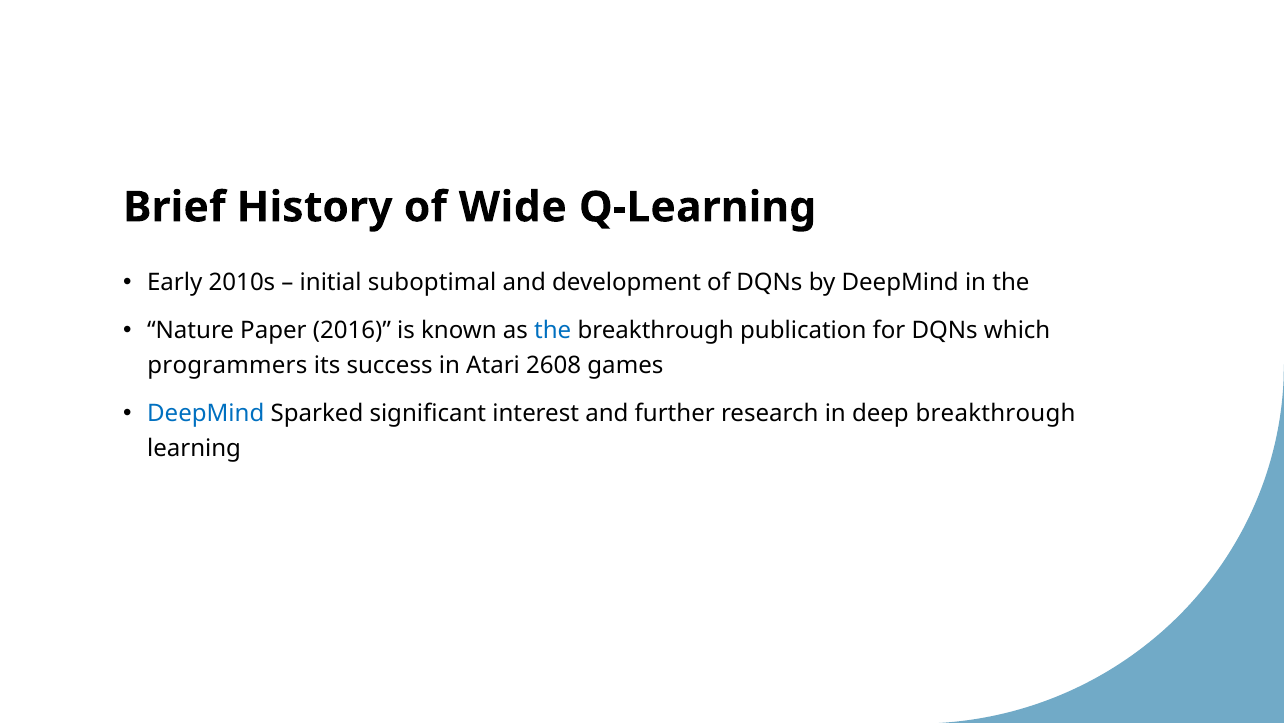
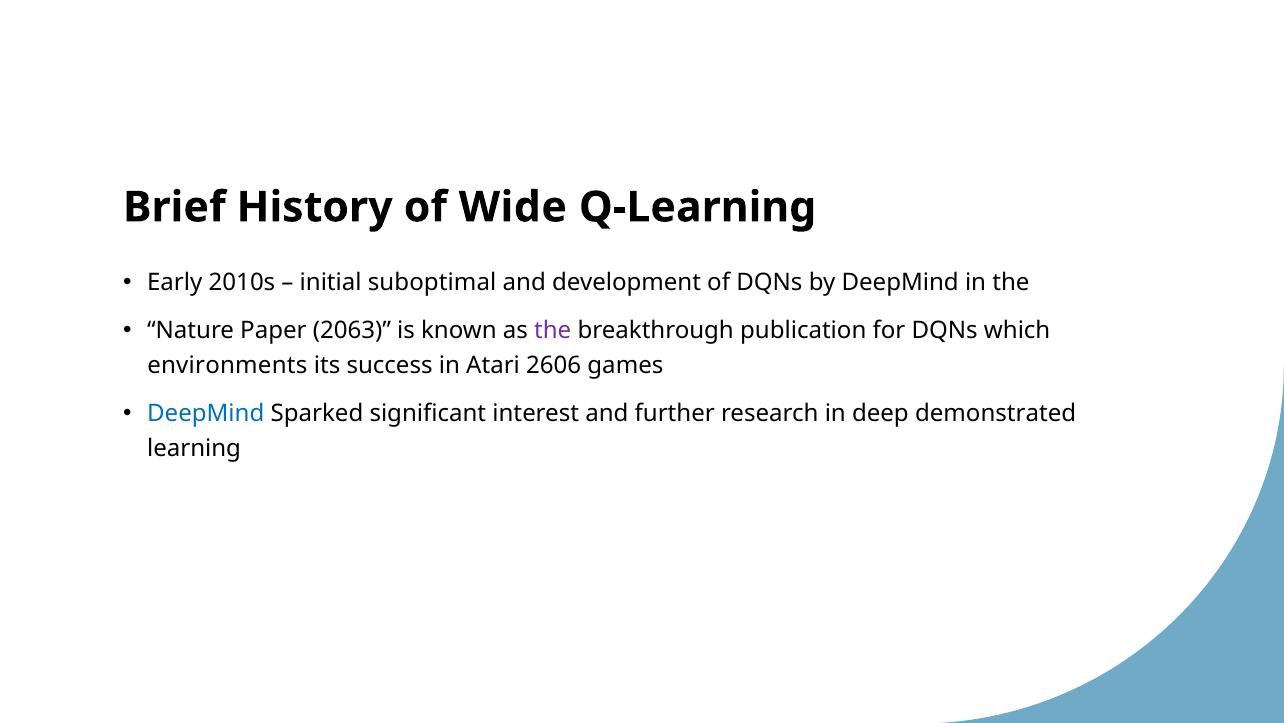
2016: 2016 -> 2063 (352, 330)
the colour: blue -> purple (553, 330)
programmers: programmers -> environments (227, 365)
2608: 2608 -> 2606 (554, 365)
deep breakthrough: breakthrough -> demonstrated (996, 413)
